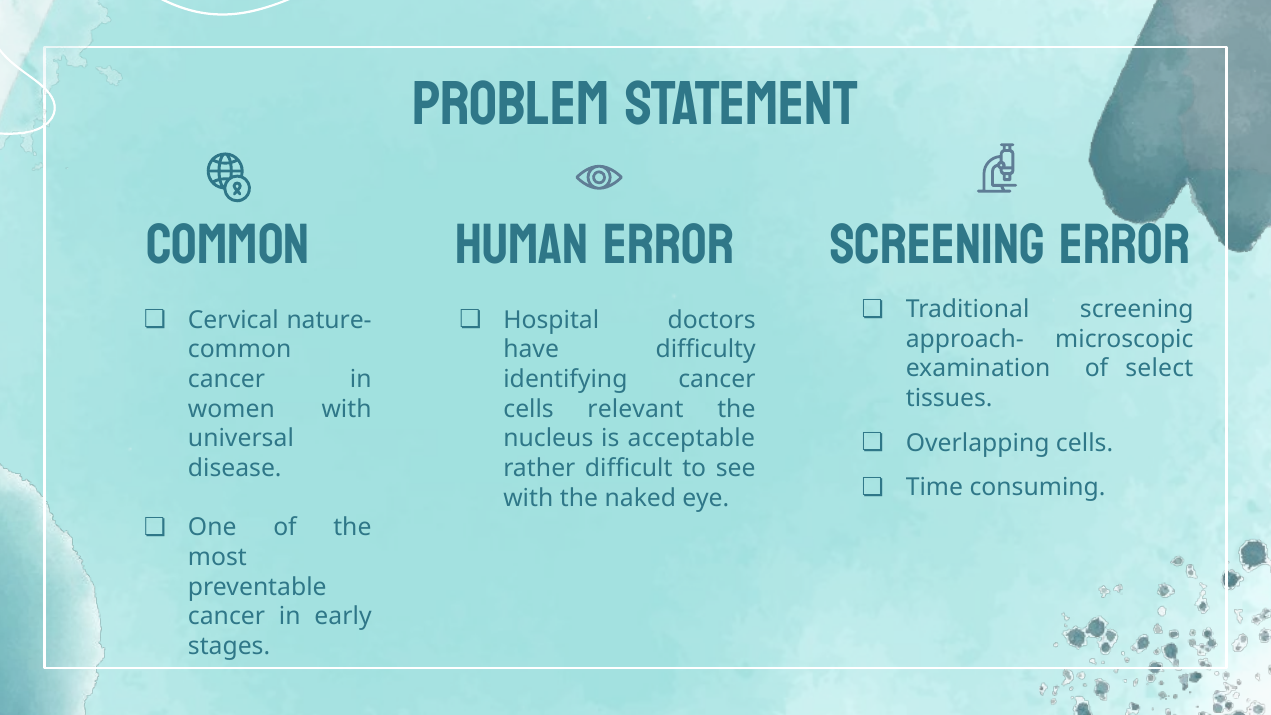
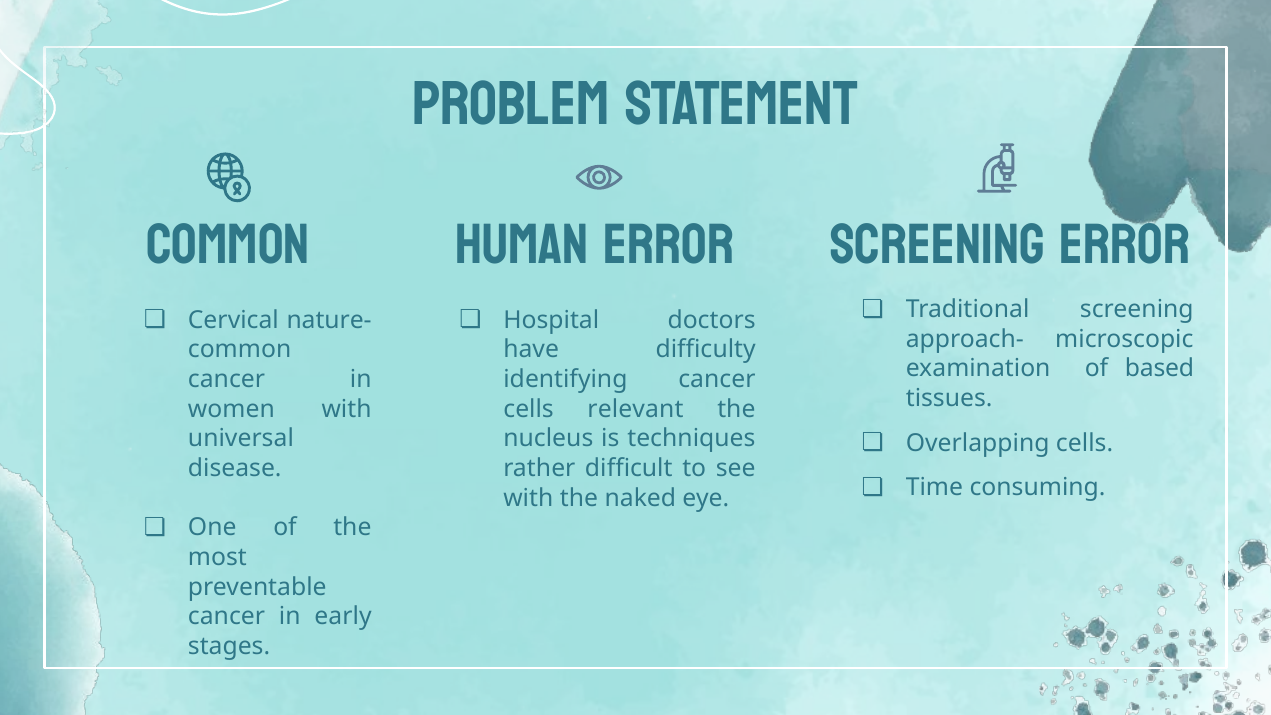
select: select -> based (1160, 369)
acceptable: acceptable -> techniques (691, 439)
